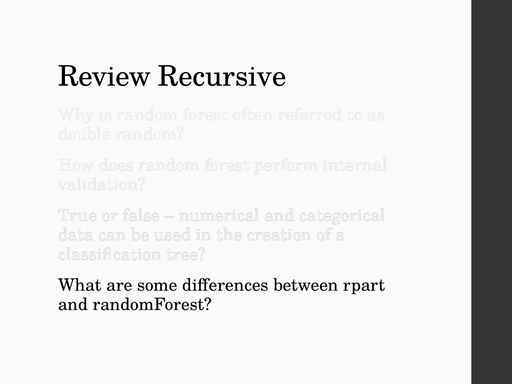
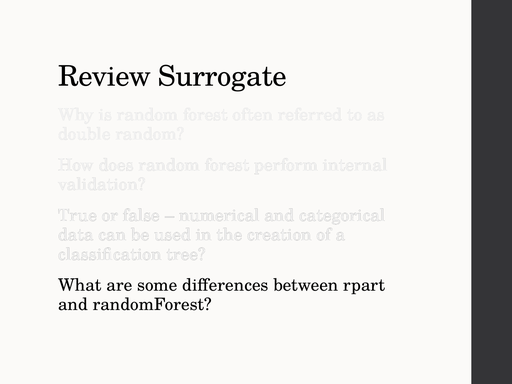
Recursive: Recursive -> Surrogate (222, 77)
